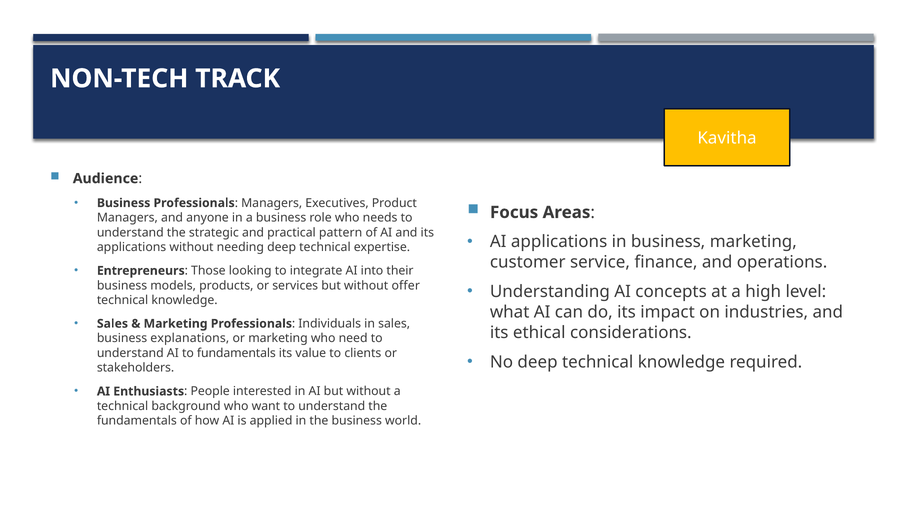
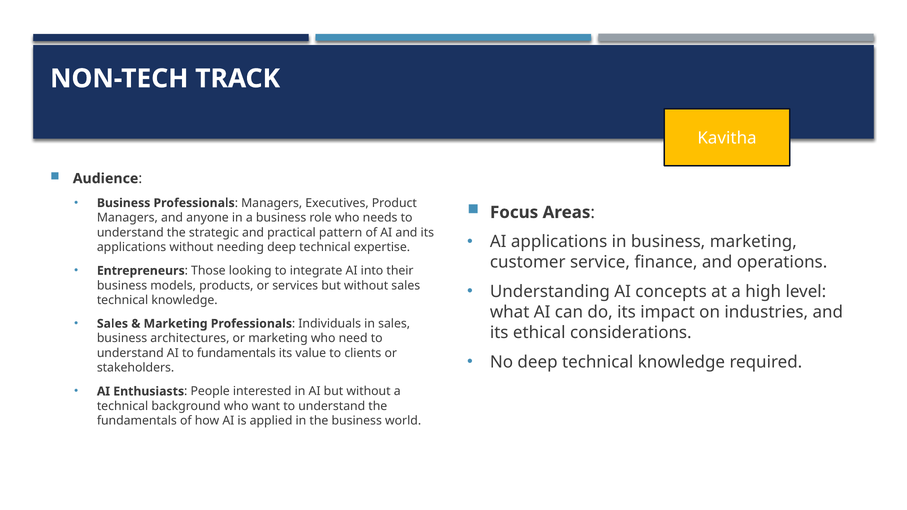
without offer: offer -> sales (406, 286)
explanations: explanations -> architectures (190, 339)
